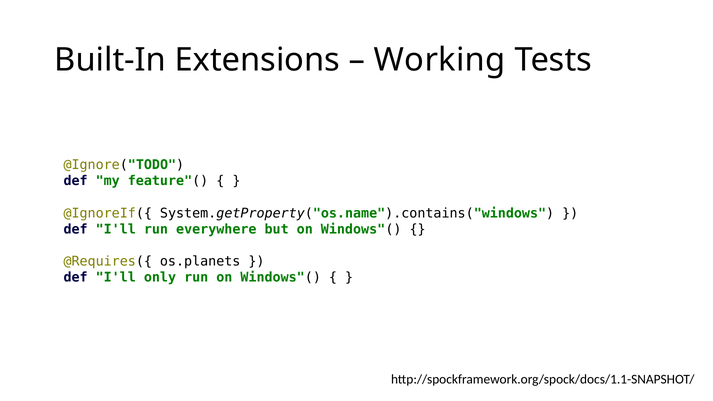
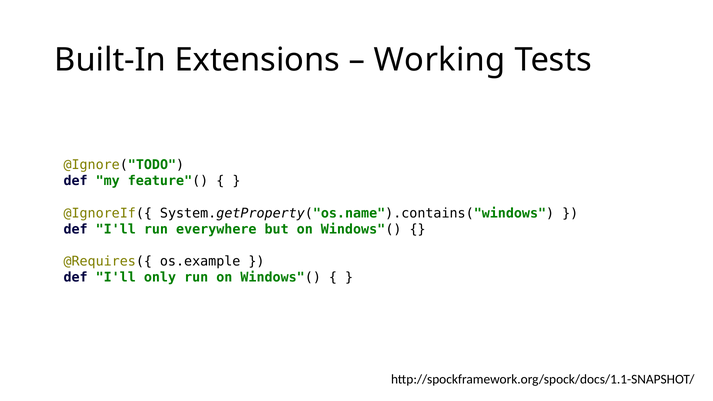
os.planets: os.planets -> os.example (200, 261)
